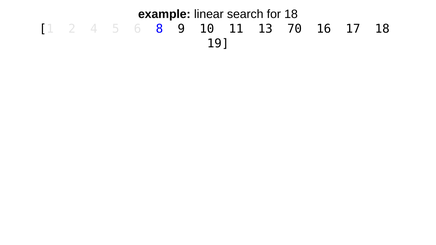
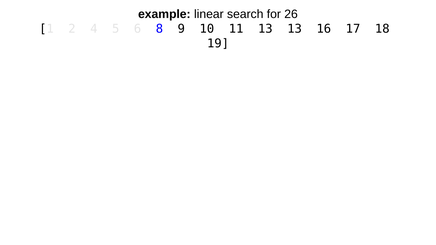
for 18: 18 -> 26 (291, 14)
13 70: 70 -> 13 (295, 29)
